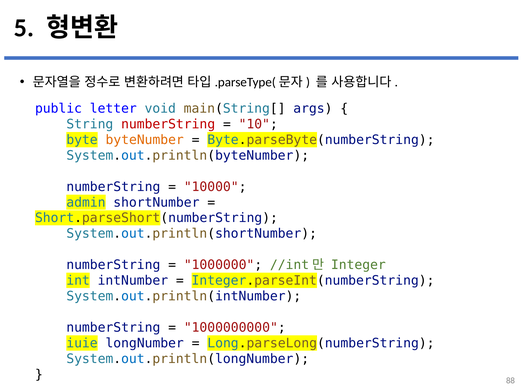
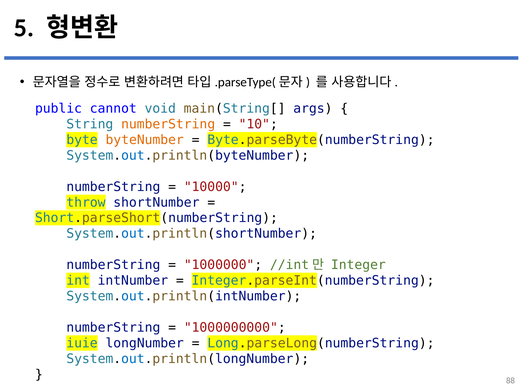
letter: letter -> cannot (113, 108)
numberString colour: red -> orange (168, 124)
admin: admin -> throw (86, 202)
